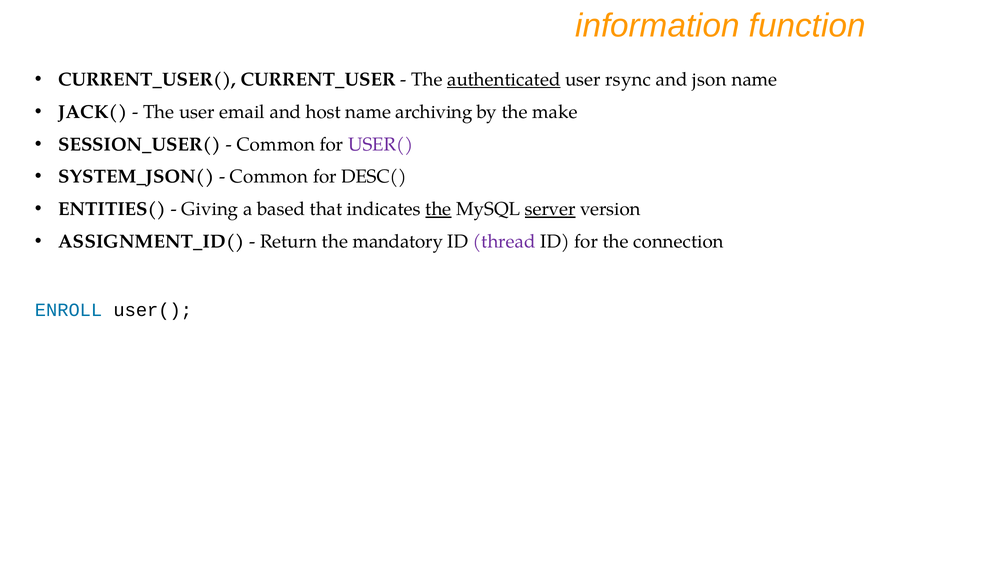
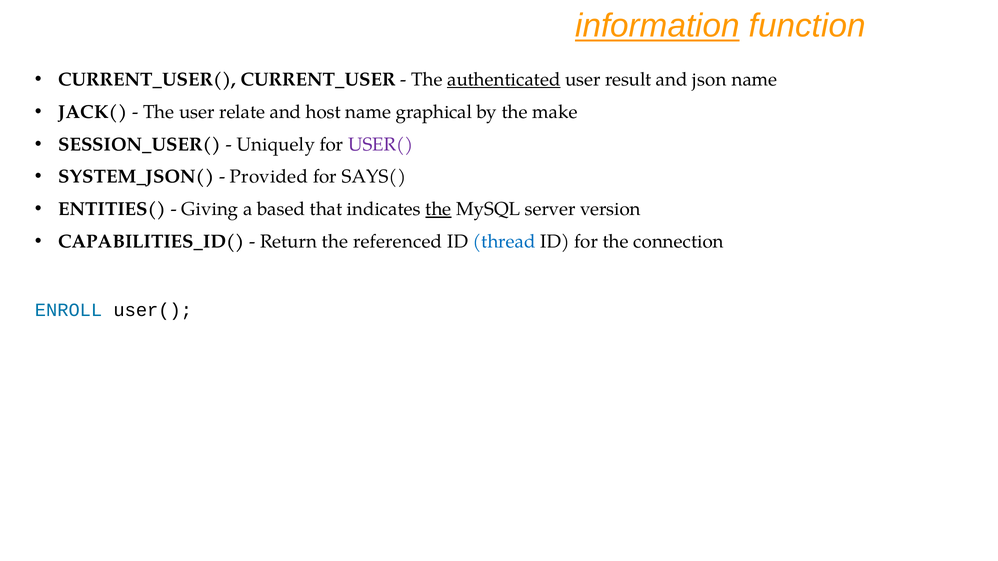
information underline: none -> present (657, 26)
rsync: rsync -> result (628, 80)
email: email -> relate (242, 112)
archiving: archiving -> graphical (434, 112)
Common: Common -> Uniquely (276, 144)
Common: Common -> Provided (269, 177)
DESC(: DESC( -> SAYS( (374, 177)
server underline: present -> none (550, 209)
ASSIGNMENT_ID(: ASSIGNMENT_ID( -> CAPABILITIES_ID( (151, 242)
mandatory: mandatory -> referenced (398, 242)
thread colour: purple -> blue (504, 242)
